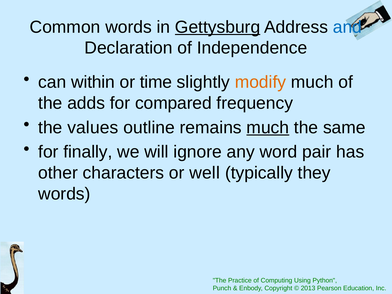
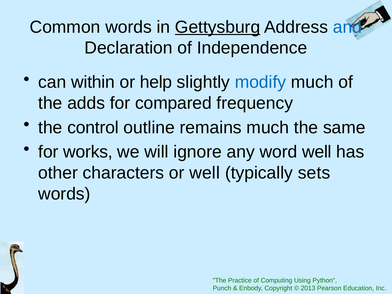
time: time -> help (156, 82)
modify colour: orange -> blue (260, 82)
values: values -> control (93, 128)
much underline: present -> none (268, 128)
finally: finally -> works (88, 152)
word pair: pair -> well (317, 152)
they: they -> sets (314, 173)
